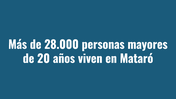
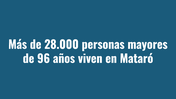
20: 20 -> 96 (44, 59)
